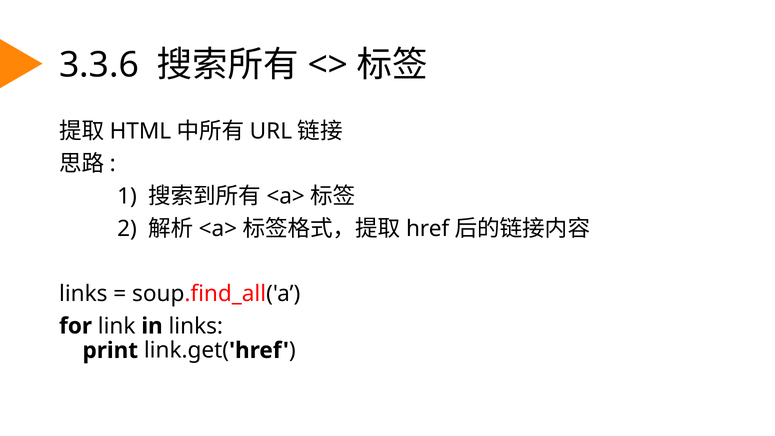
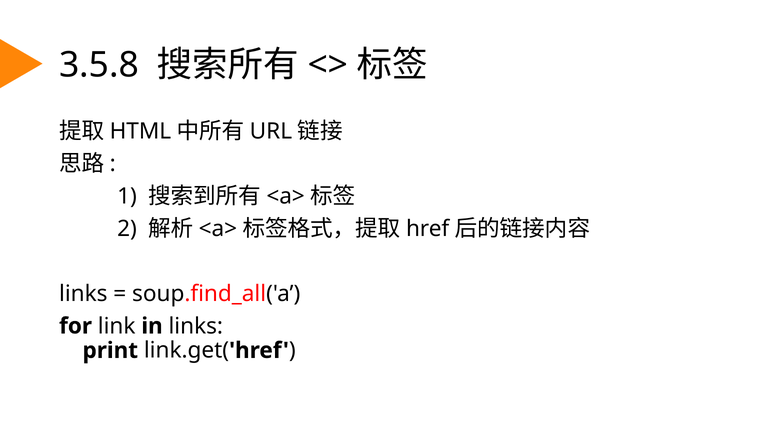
3.3.6: 3.3.6 -> 3.5.8 (99, 65)
